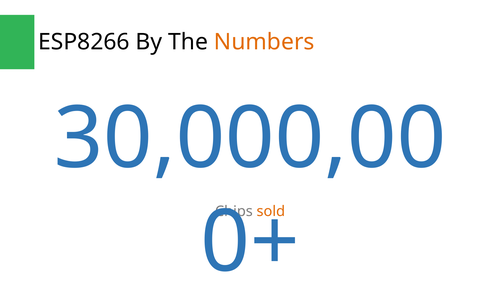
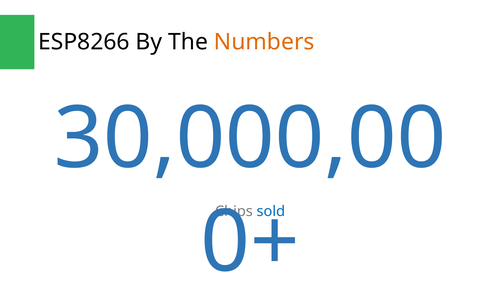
sold colour: orange -> blue (271, 212)
